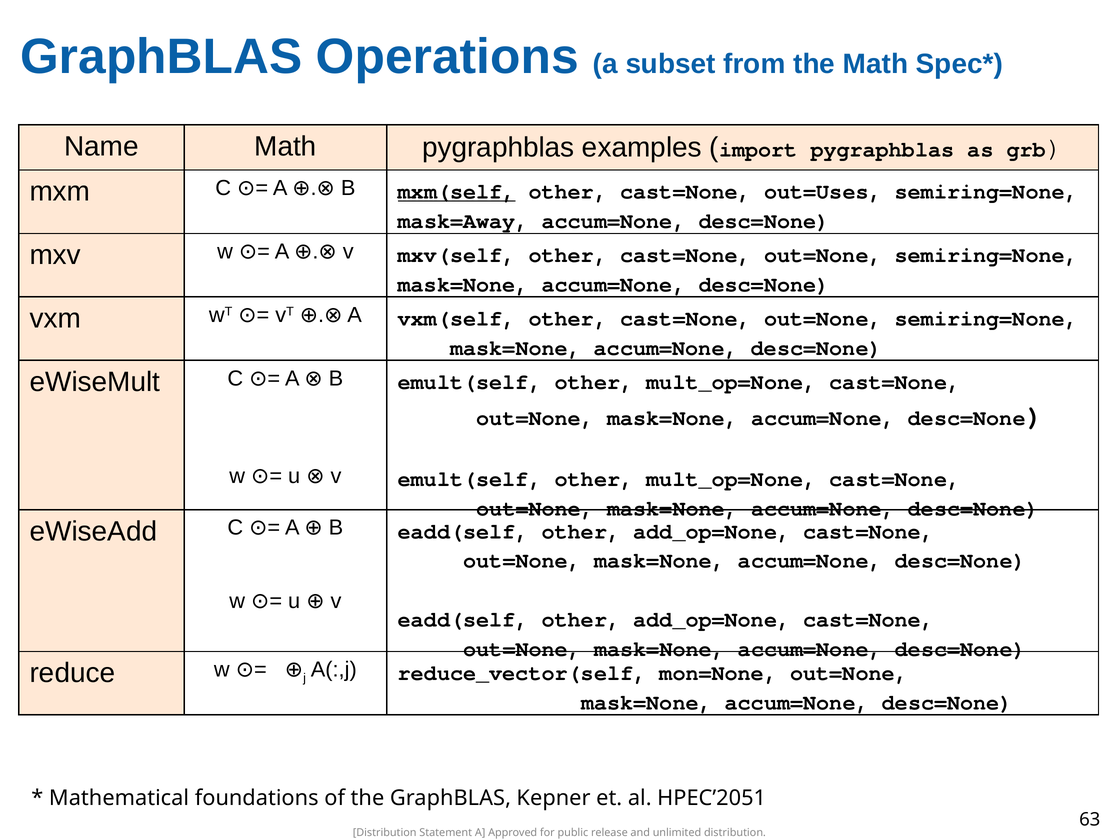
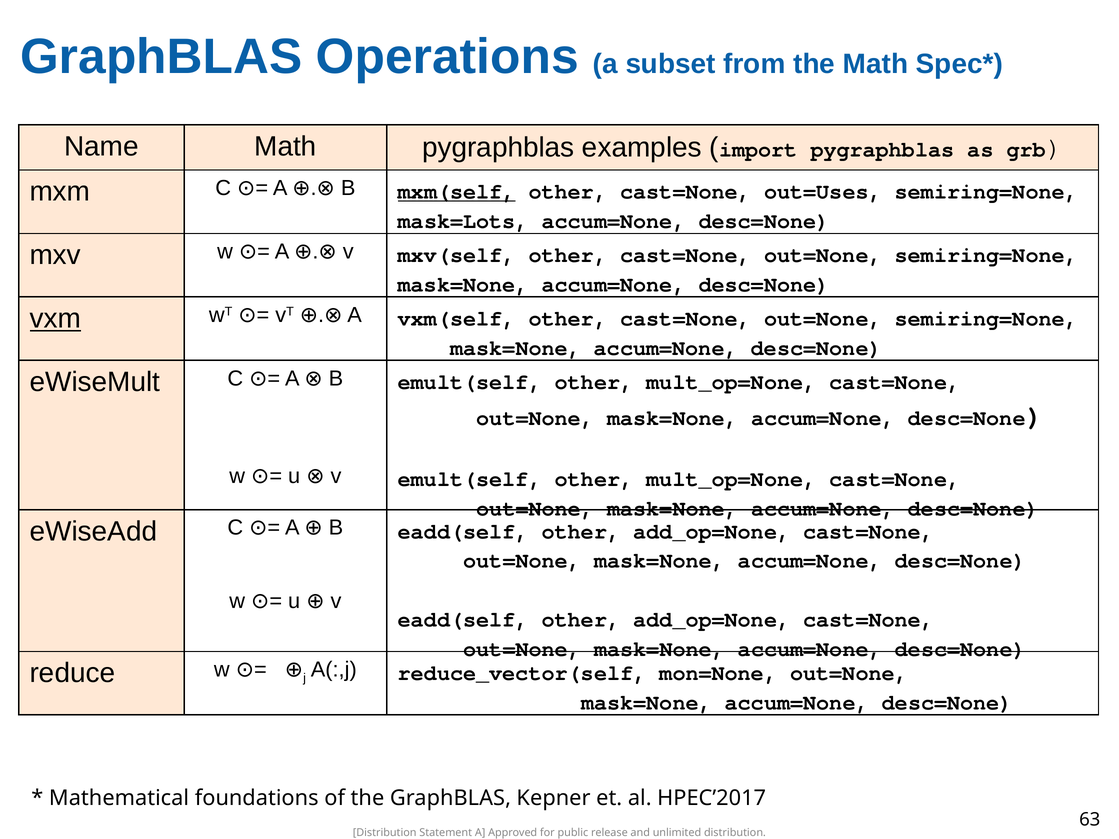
mask=Away: mask=Away -> mask=Lots (463, 221)
vxm underline: none -> present (55, 319)
HPEC’2051: HPEC’2051 -> HPEC’2017 (712, 798)
